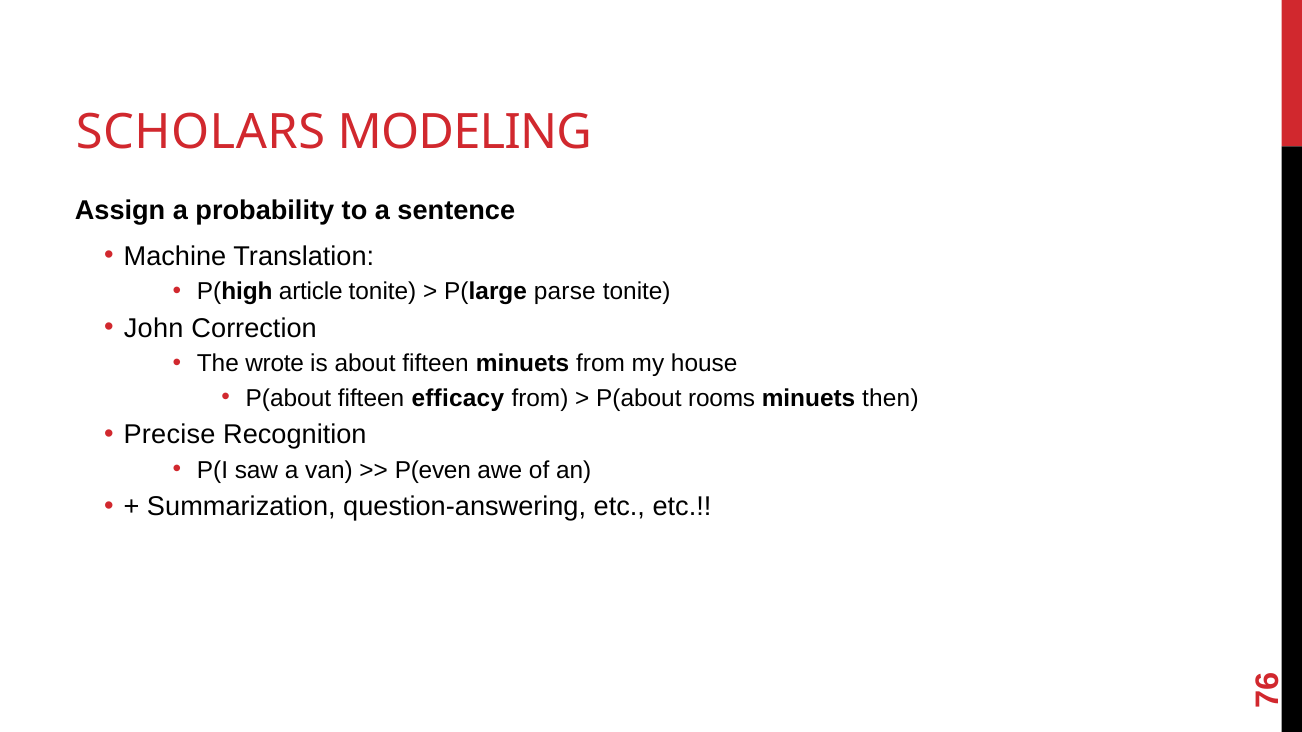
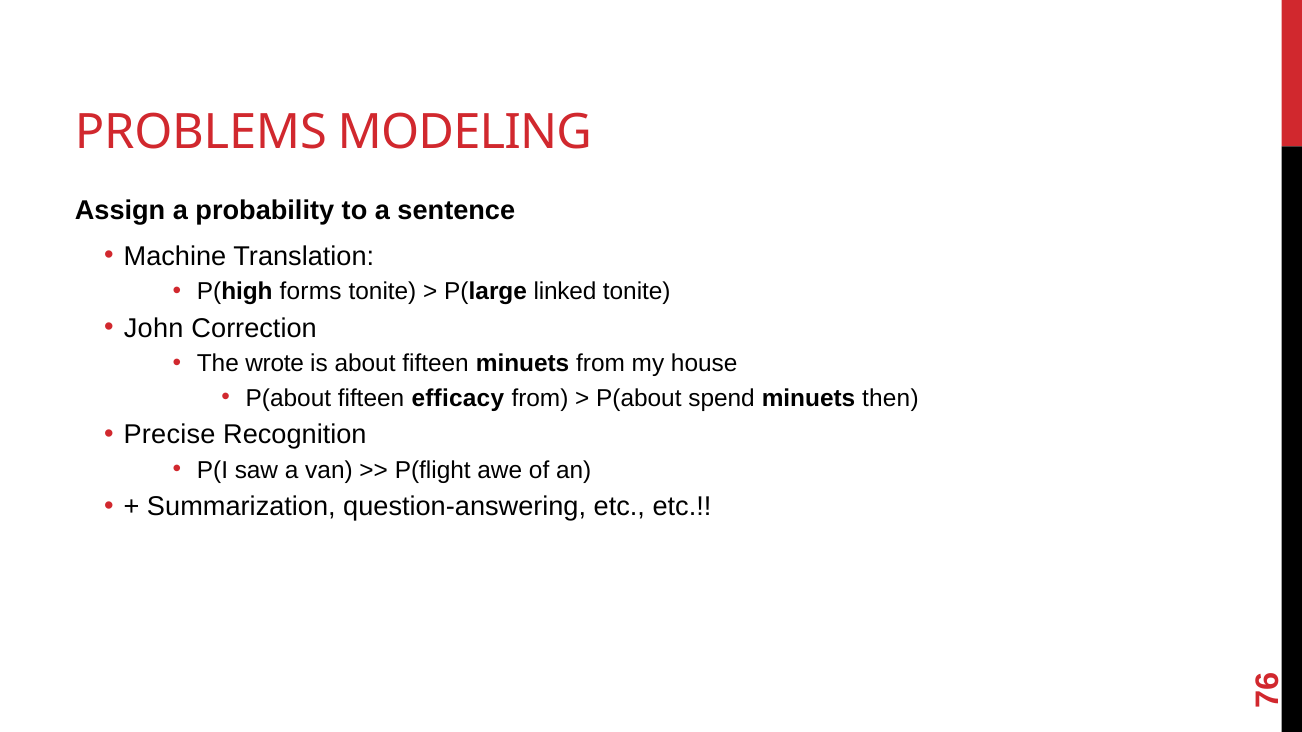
SCHOLARS: SCHOLARS -> PROBLEMS (201, 132)
article: article -> forms (311, 292)
parse: parse -> linked (565, 292)
rooms: rooms -> spend (722, 398)
P(even: P(even -> P(flight (433, 470)
